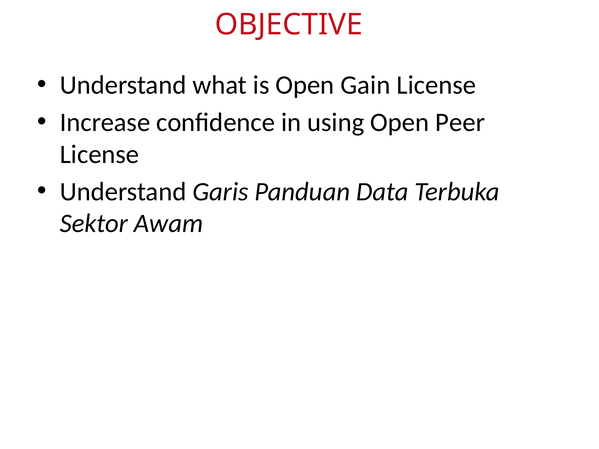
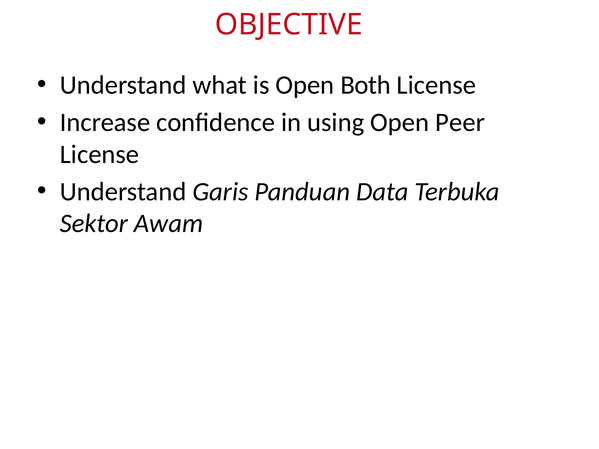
Gain: Gain -> Both (366, 85)
